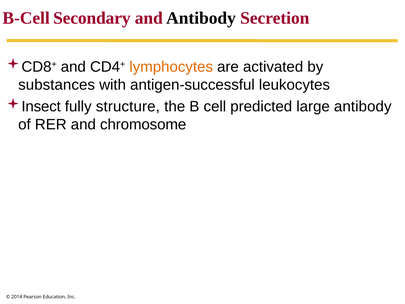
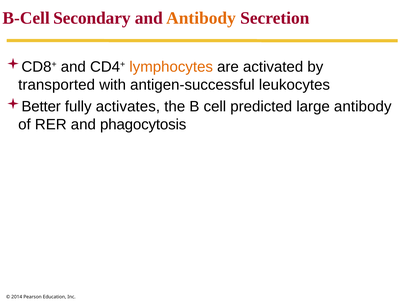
Antibody colour: black -> orange (201, 18)
substances: substances -> transported (57, 85)
Insect: Insect -> Better (41, 106)
structure: structure -> activates (128, 106)
chromosome: chromosome -> phagocytosis (143, 124)
